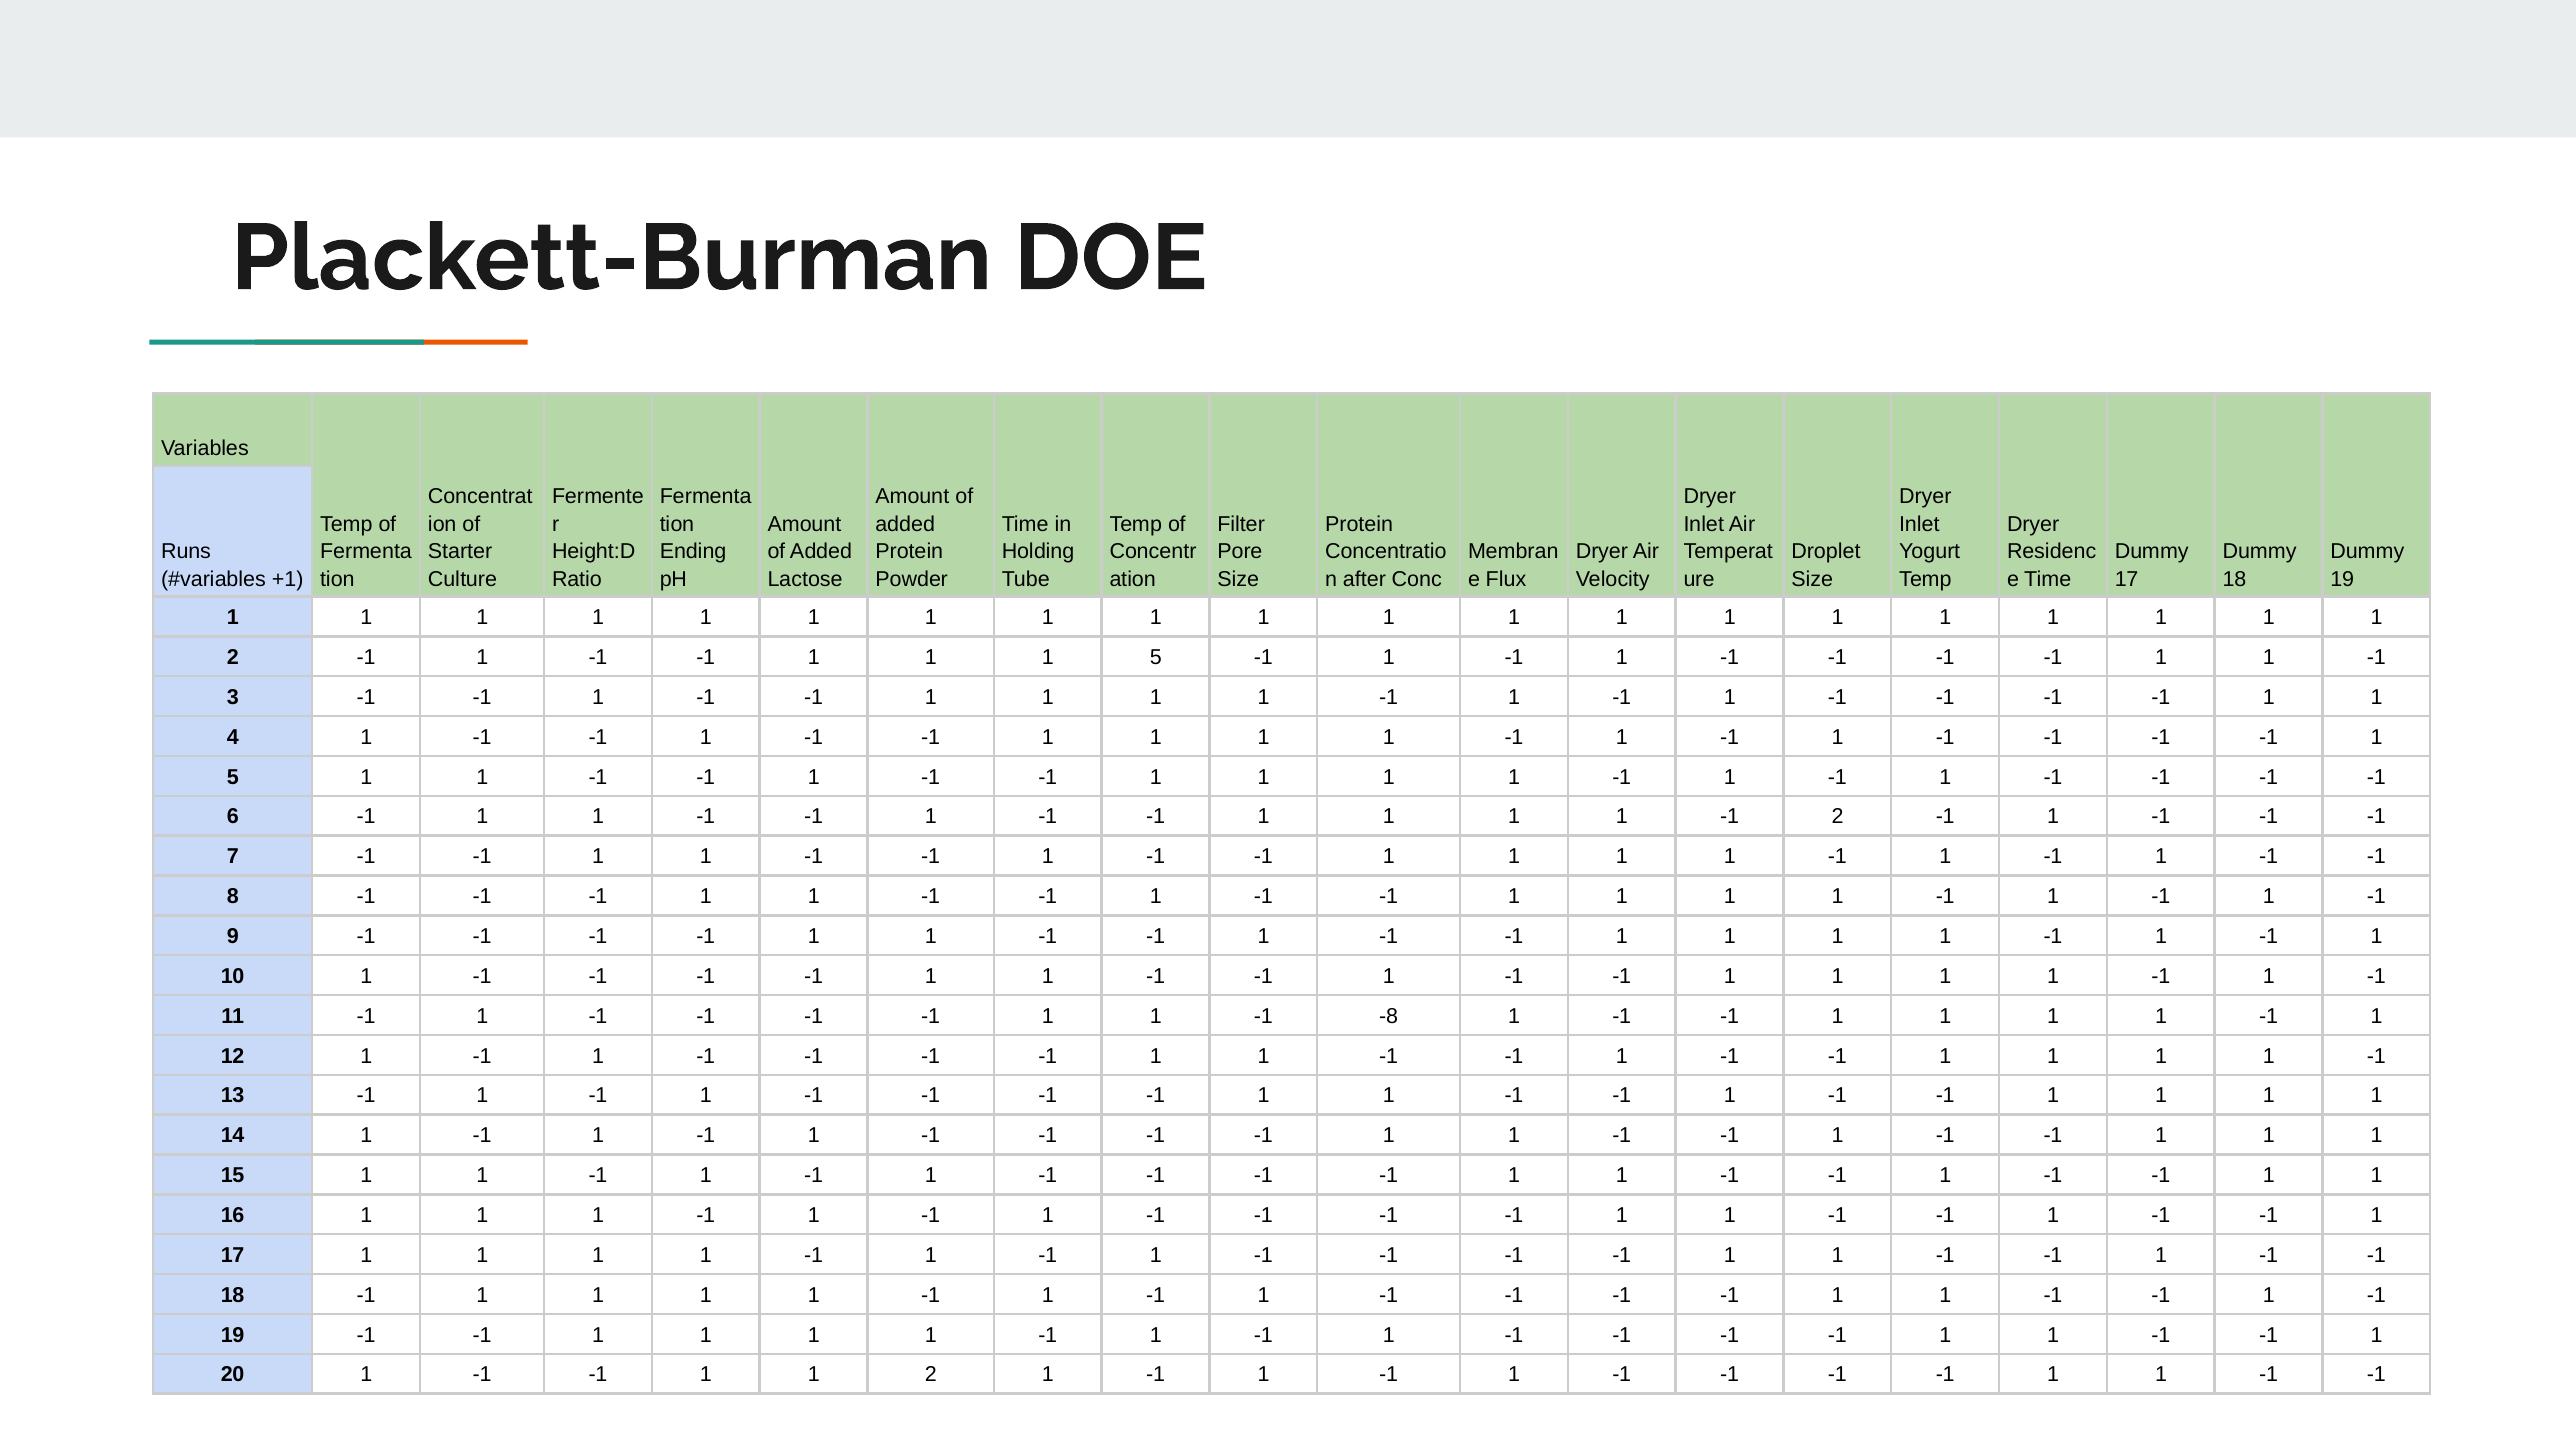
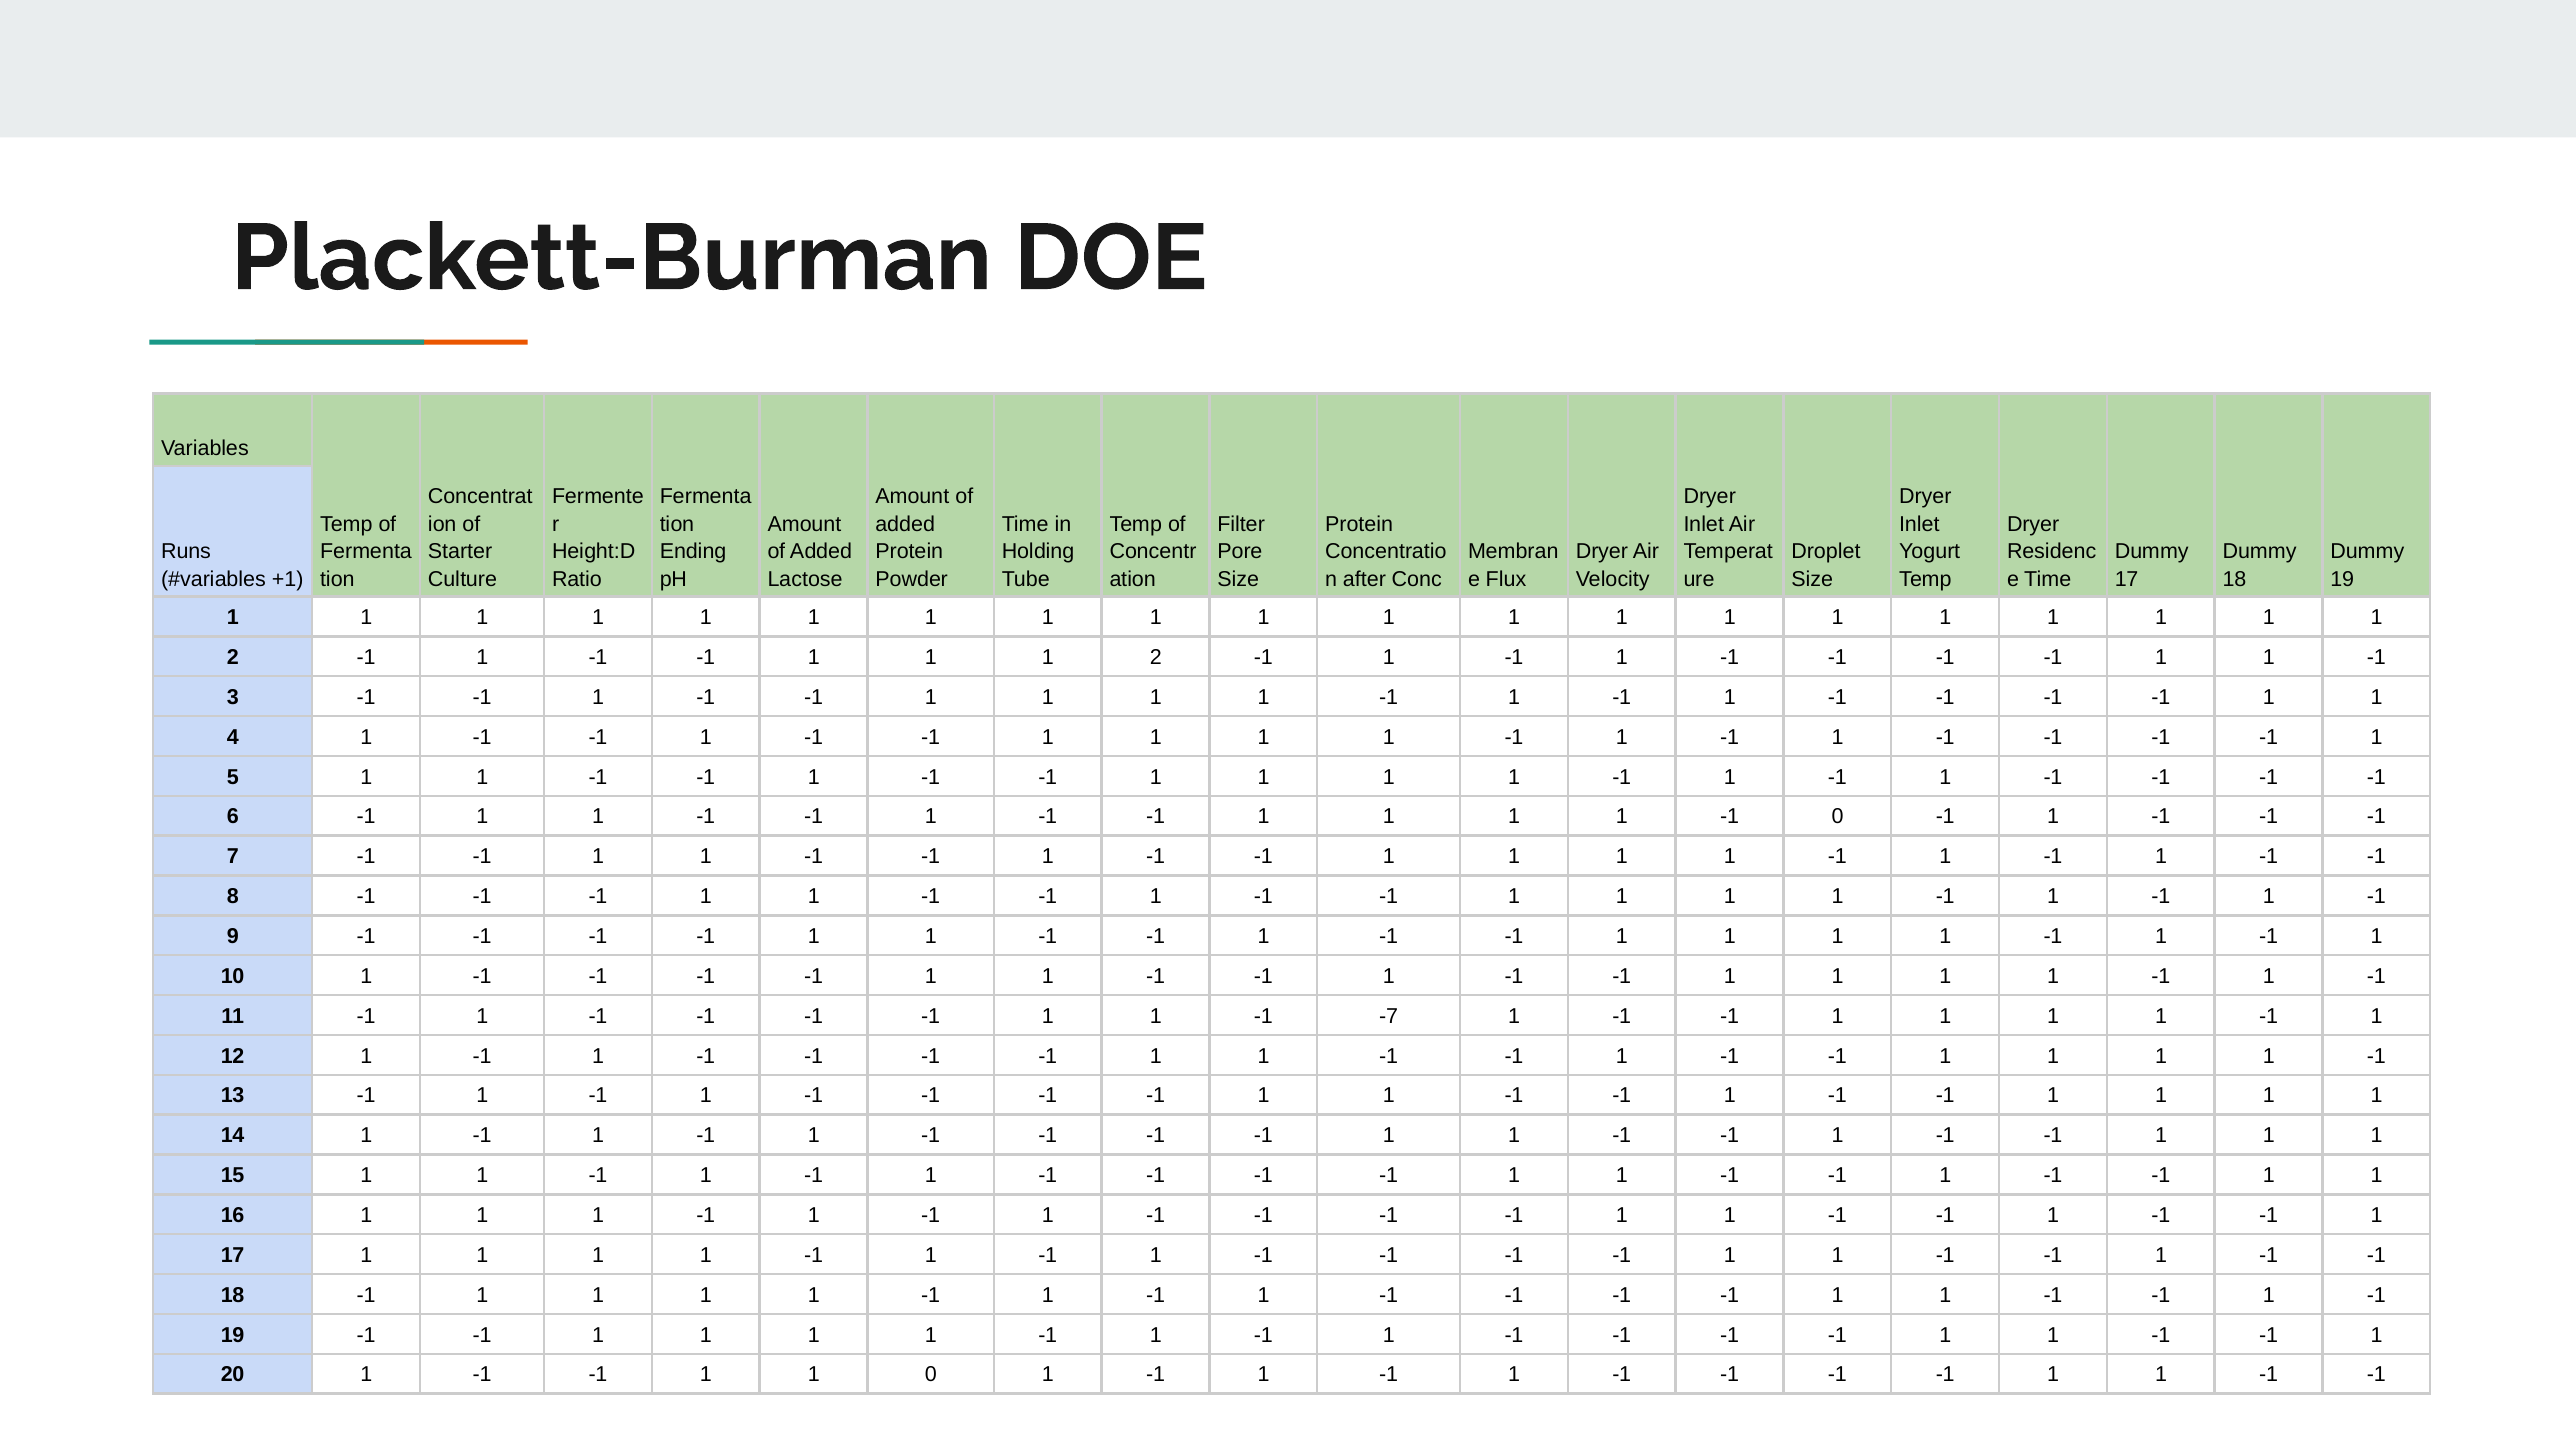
5: 5 -> 2 (1156, 657)
-1 2: 2 -> 0 (1838, 817)
-8: -8 -> -7 (1389, 1016)
-1 1 1 2: 2 -> 0 (931, 1375)
